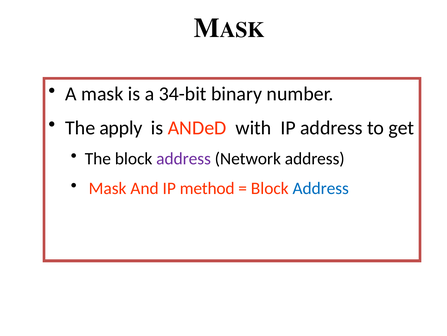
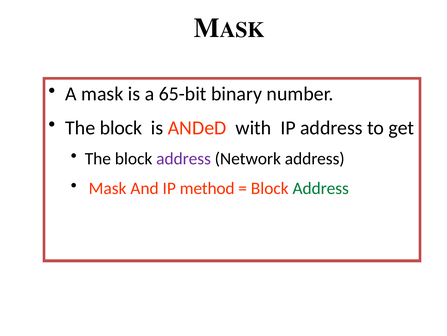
34-bit: 34-bit -> 65-bit (183, 94)
apply: apply -> block (121, 128)
Address colour: blue -> green (321, 188)
